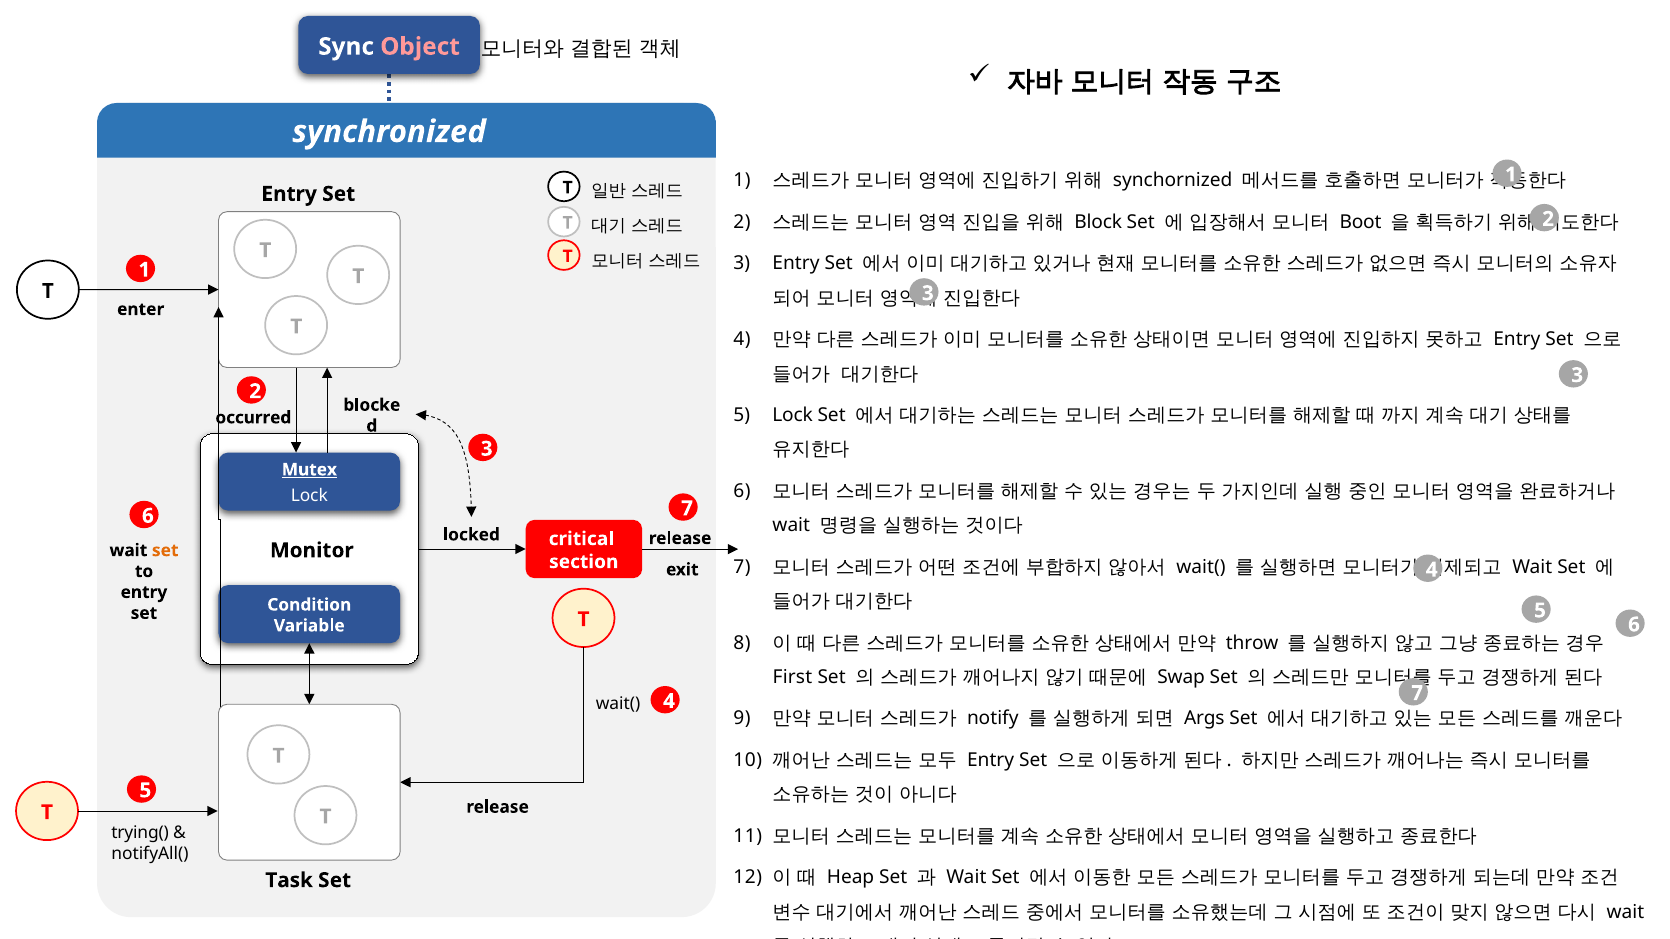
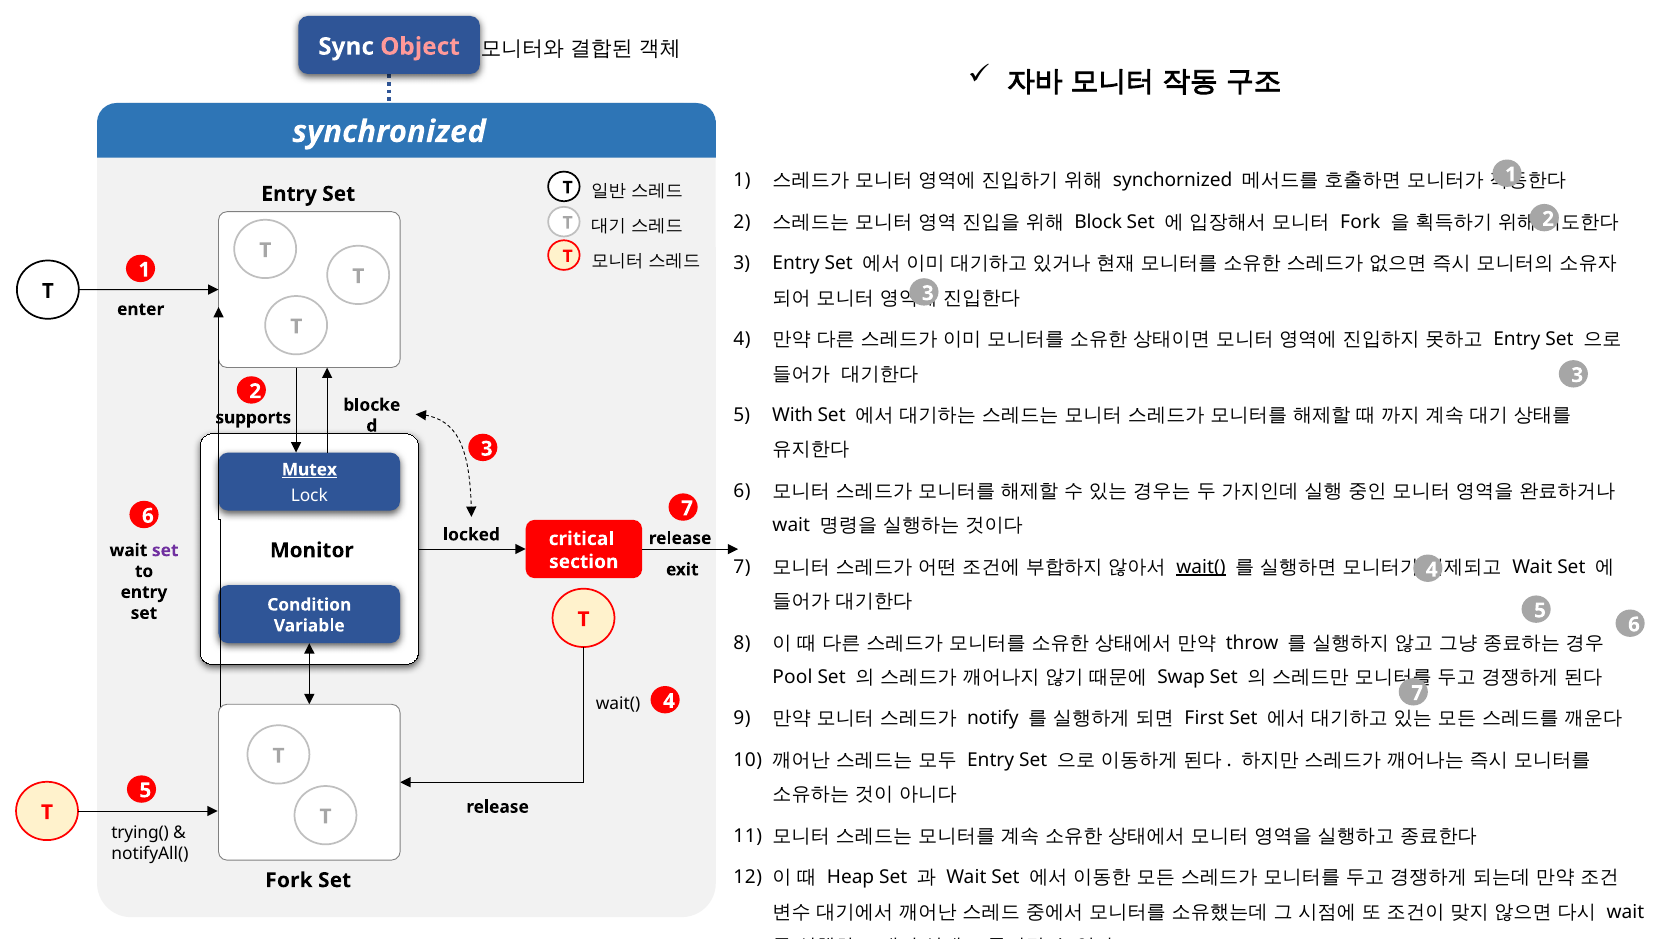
Boot: Boot -> Fork (1360, 222)
5 Lock: Lock -> With (793, 415)
occurred: occurred -> supports (253, 418)
set colour: orange -> purple (165, 551)
wait( underline: none -> present (1201, 567)
First: First -> Pool (792, 677)
Args: Args -> First (1204, 719)
Task: Task -> Fork (289, 881)
